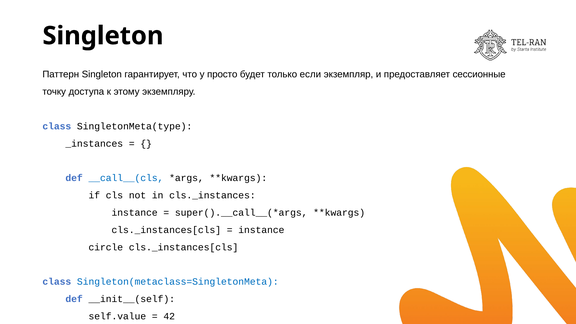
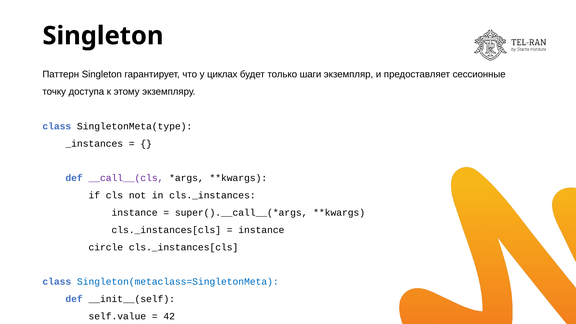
просто: просто -> циклах (222, 74)
если: если -> шаги (310, 74)
__call__(cls colour: blue -> purple (126, 178)
